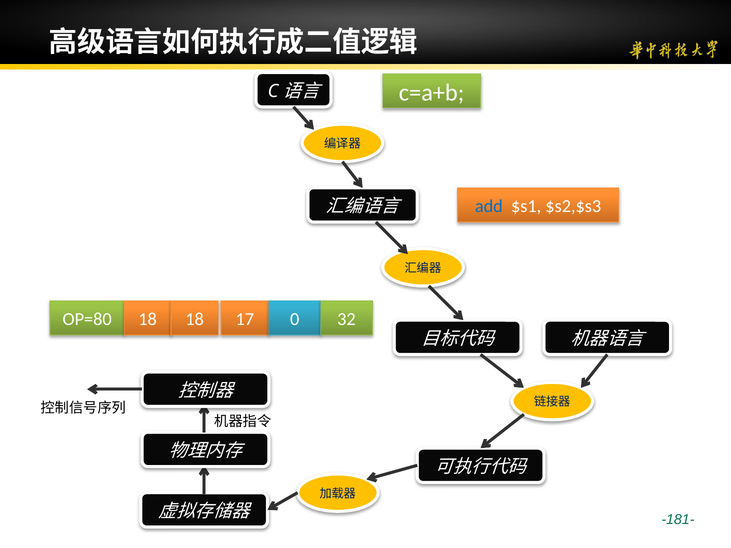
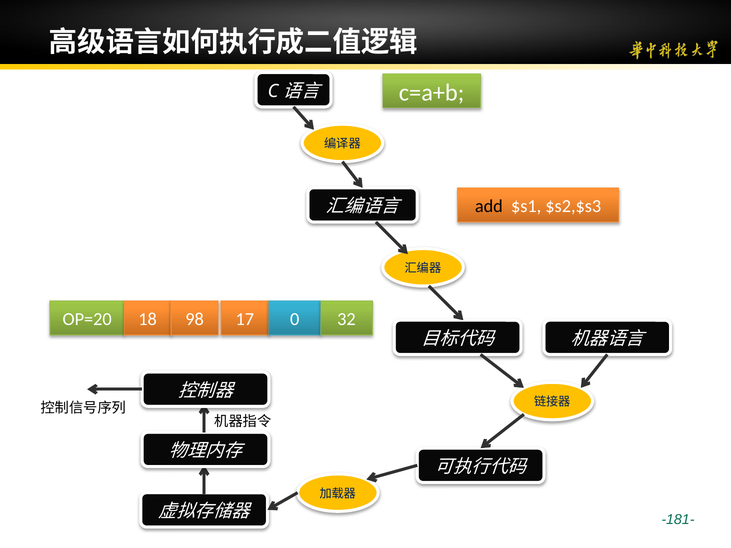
add colour: blue -> black (489, 206)
OP=80: OP=80 -> OP=20 (87, 319)
18 18: 18 -> 98 (195, 319)
